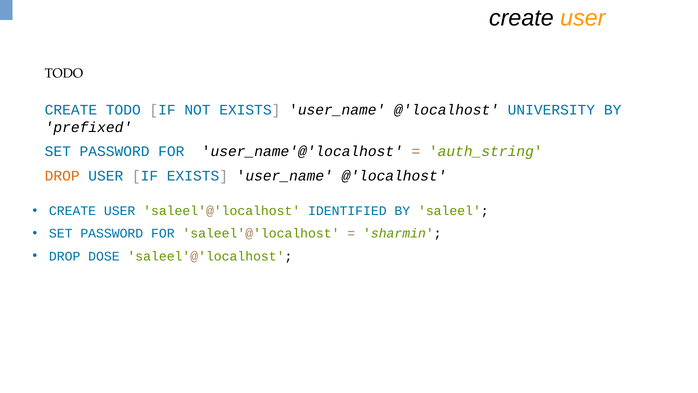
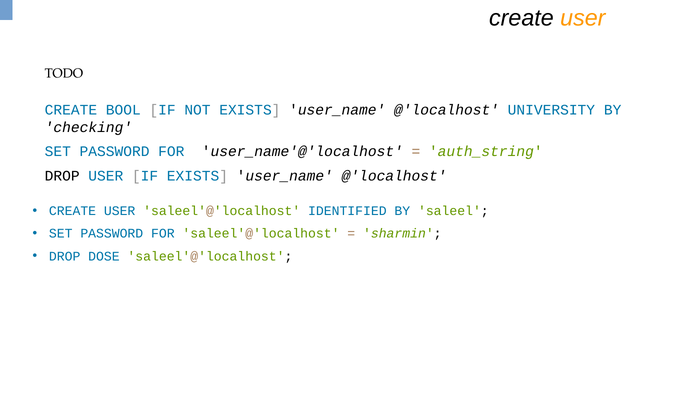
CREATE TODO: TODO -> BOOL (123, 110)
prefixed: prefixed -> checking (88, 127)
DROP colour: orange -> black (62, 176)
